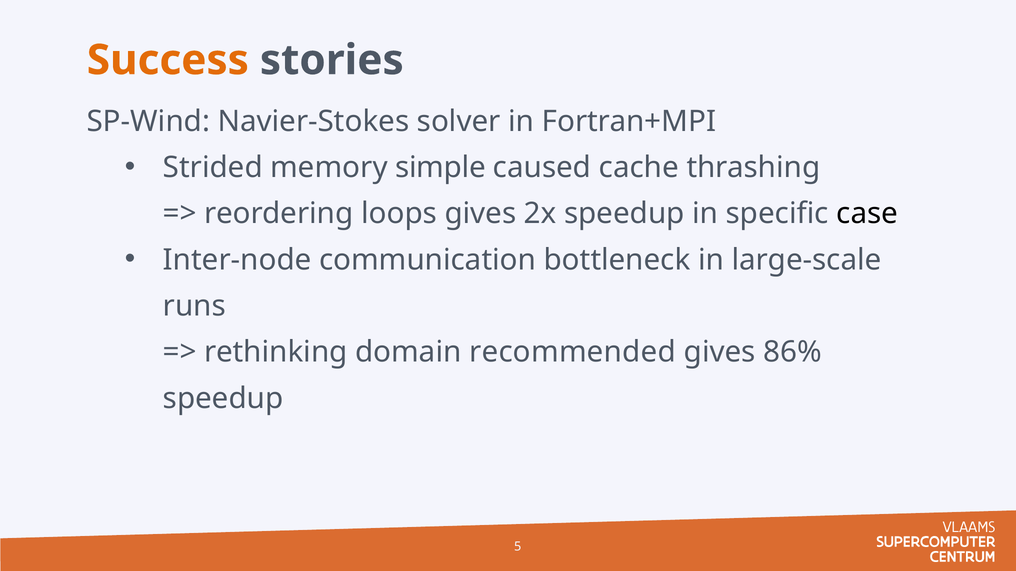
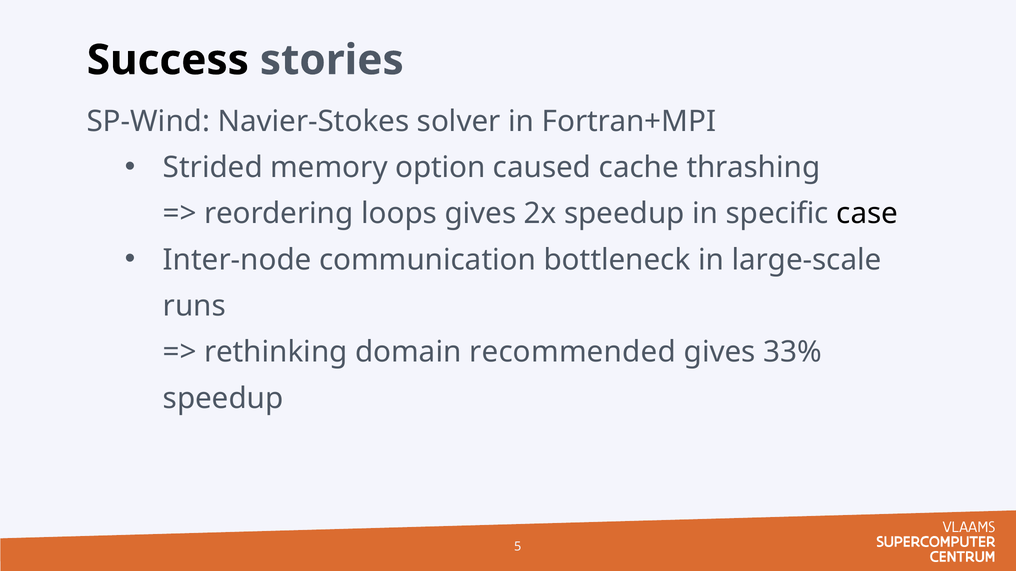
Success colour: orange -> black (168, 60)
simple: simple -> option (440, 168)
86%: 86% -> 33% (792, 352)
